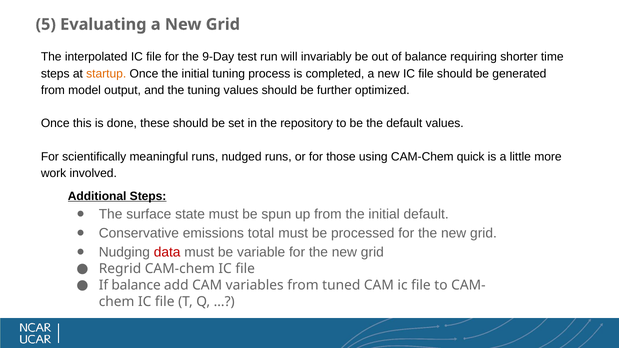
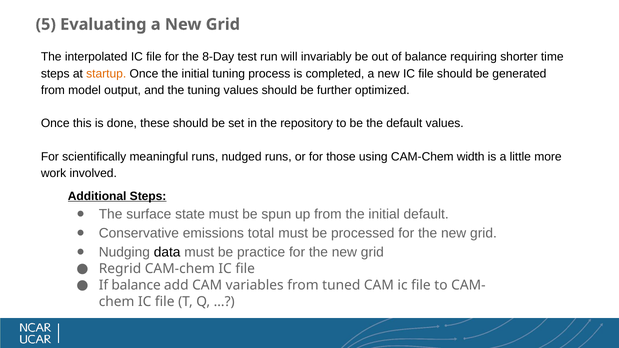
9-Day: 9-Day -> 8-Day (218, 57)
quick: quick -> width (471, 157)
data colour: red -> black (167, 252)
variable: variable -> practice (261, 252)
